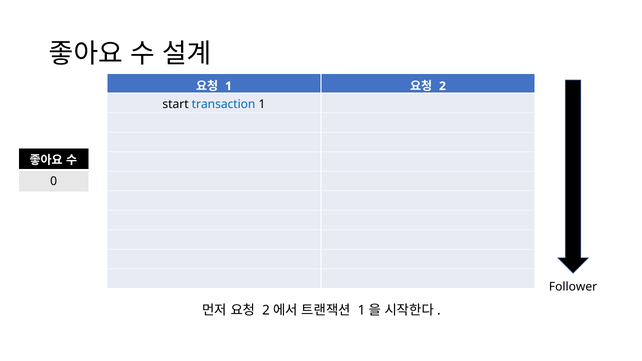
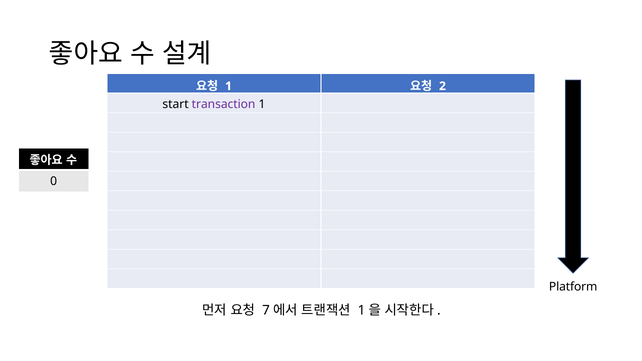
transaction colour: blue -> purple (224, 105)
Follower: Follower -> Platform (573, 287)
2: 2 -> 7 (266, 311)
